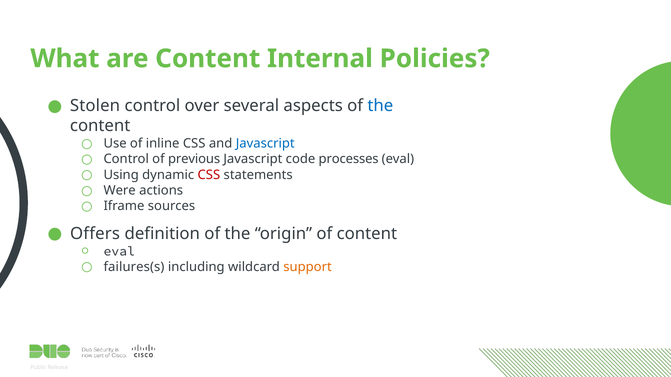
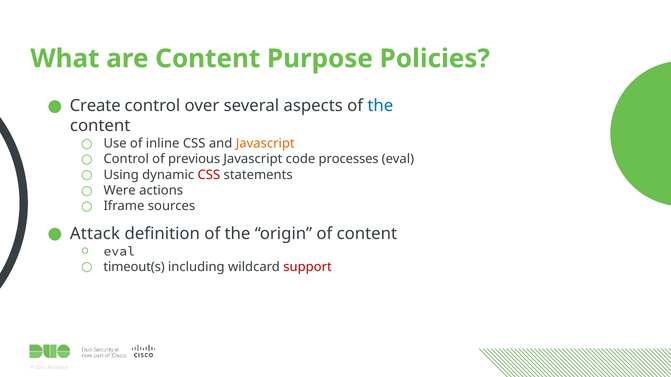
Internal: Internal -> Purpose (320, 59)
Stolen: Stolen -> Create (95, 106)
Javascript colour: blue -> orange (265, 144)
Offers: Offers -> Attack (95, 234)
failures(s: failures(s -> timeout(s (134, 267)
support colour: orange -> red (308, 267)
